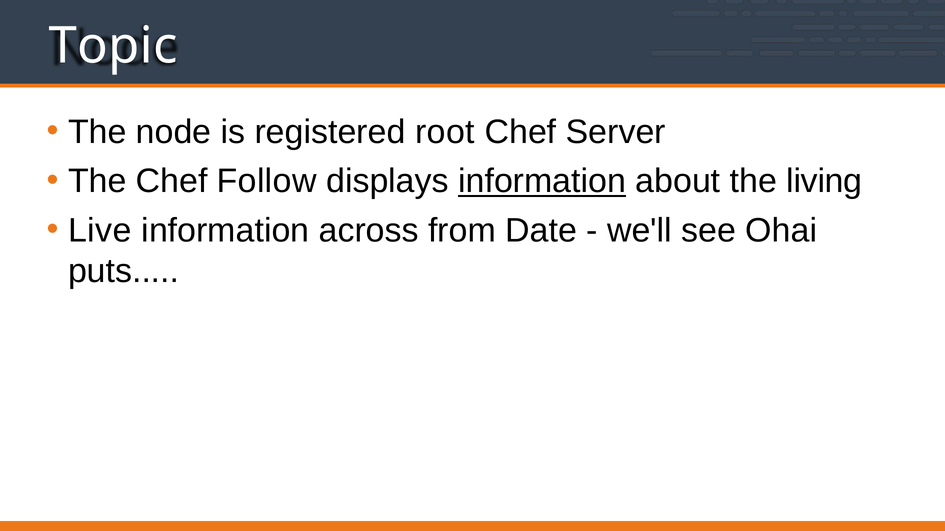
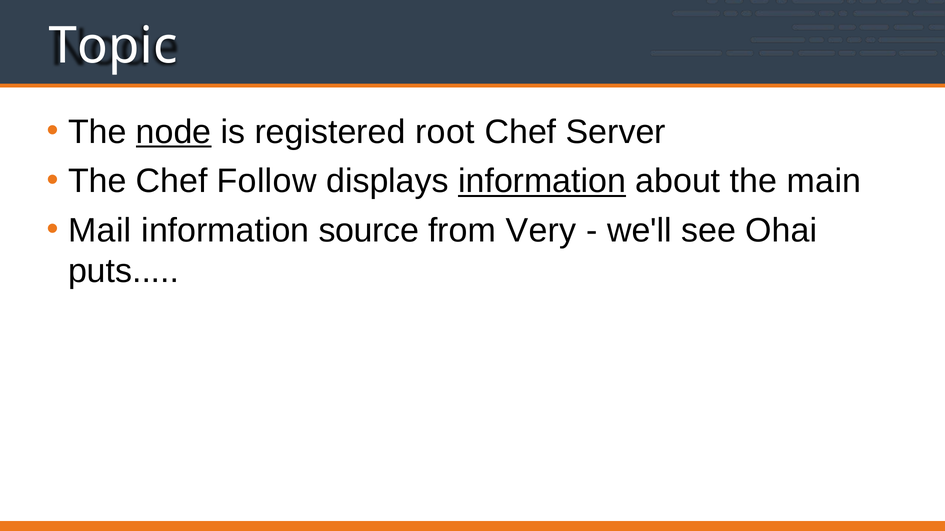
node underline: none -> present (174, 132)
living: living -> main (824, 181)
Live: Live -> Mail (100, 231)
across: across -> source (369, 231)
Date: Date -> Very (541, 231)
